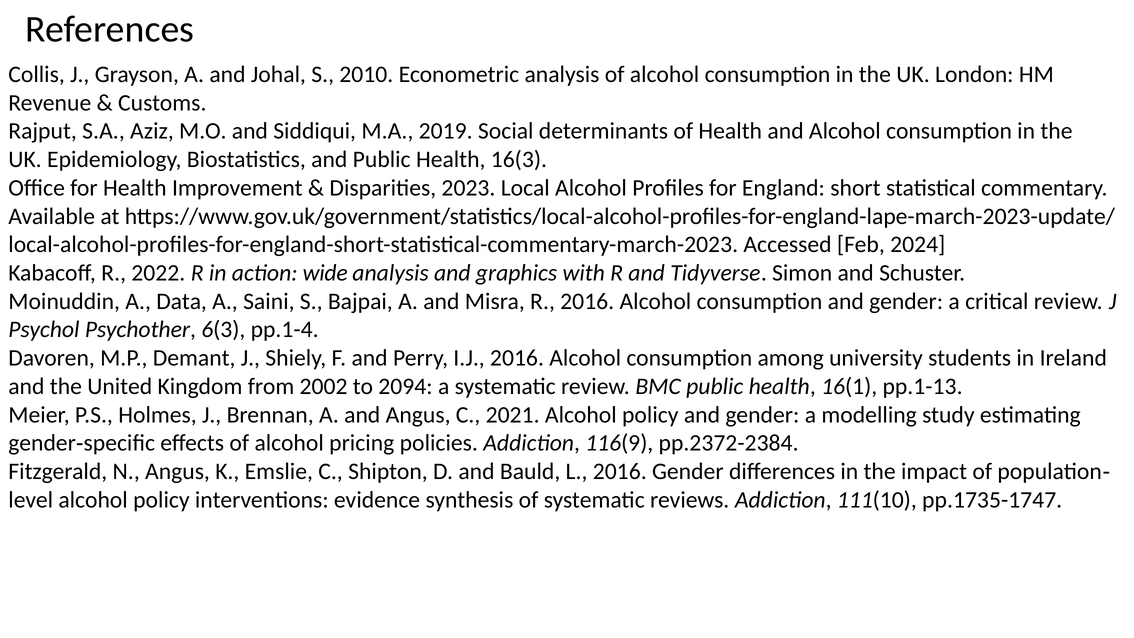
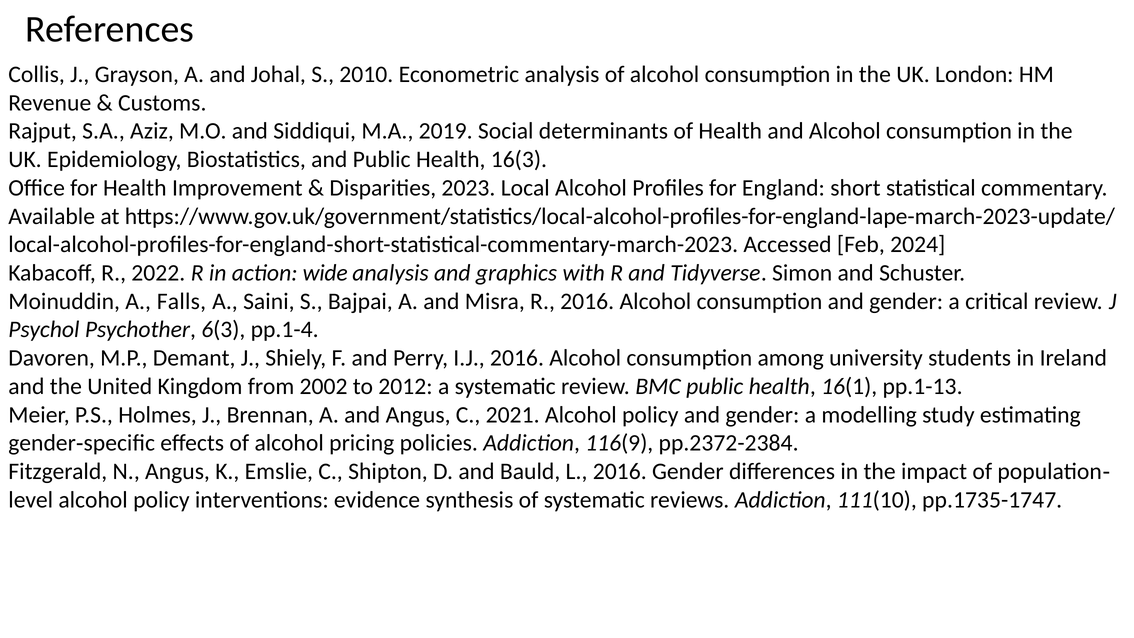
Data: Data -> Falls (181, 301)
2094: 2094 -> 2012 (406, 386)
